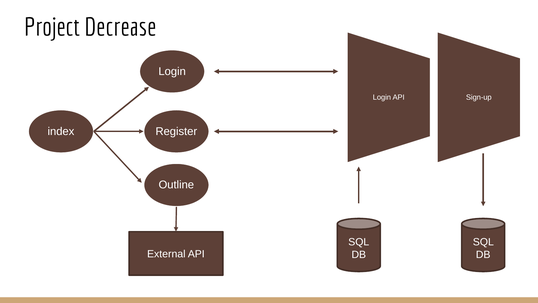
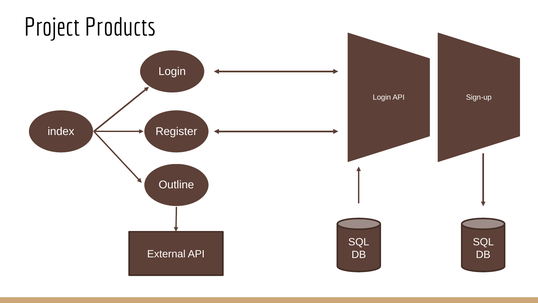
Decrease: Decrease -> Products (120, 27)
